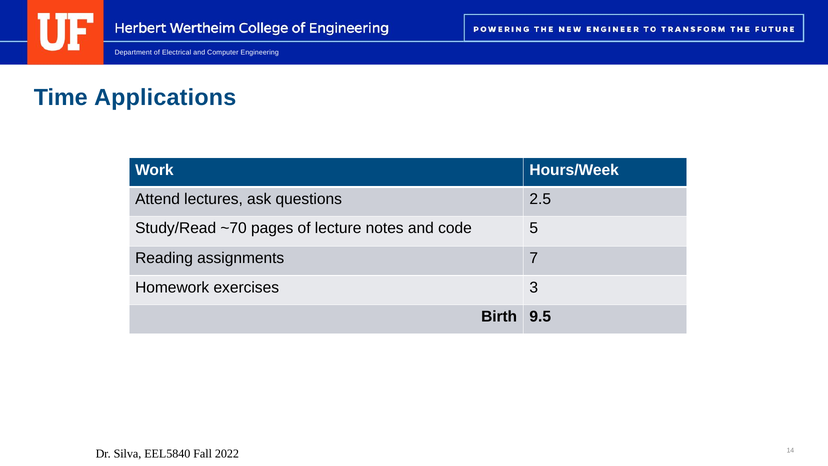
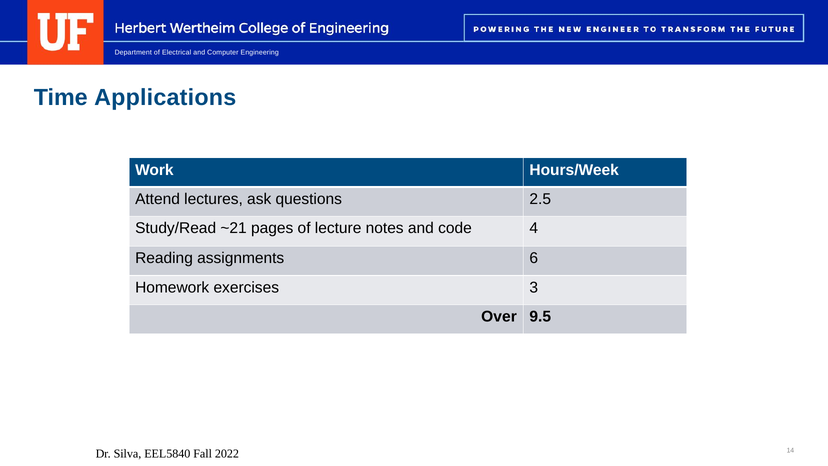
~70: ~70 -> ~21 (234, 228)
5: 5 -> 4 (534, 228)
7: 7 -> 6 (534, 258)
Birth: Birth -> Over (499, 317)
